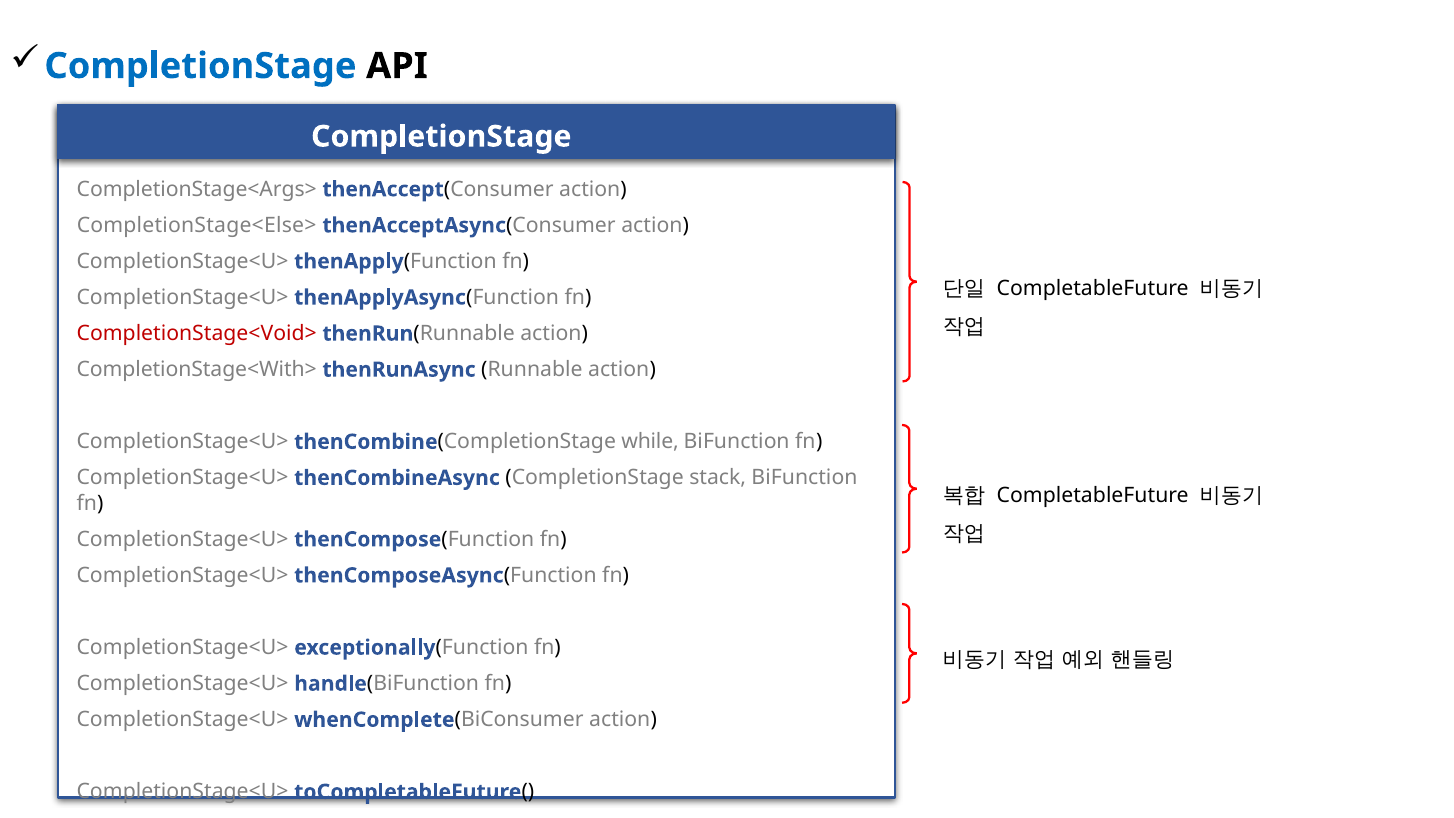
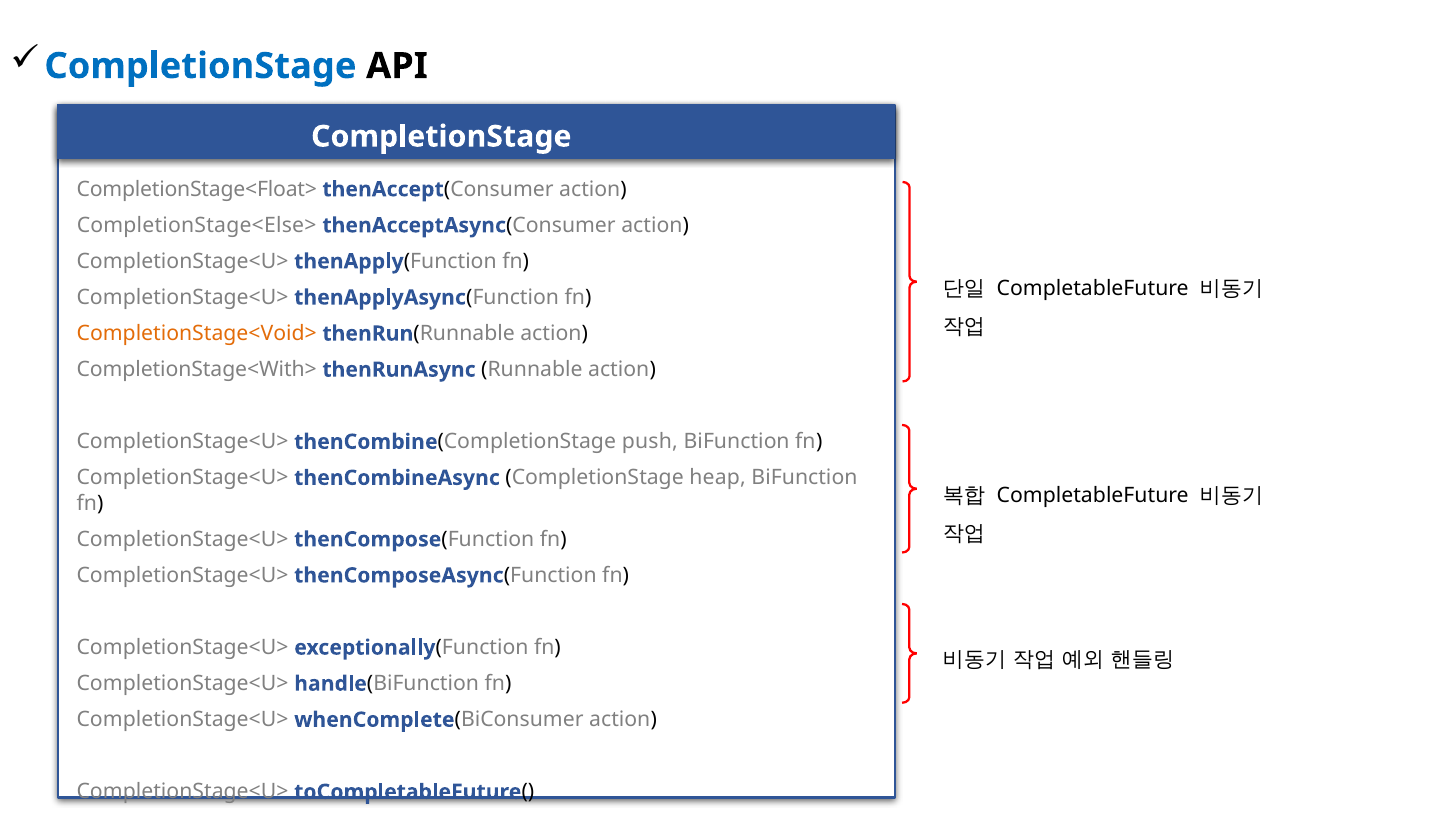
CompletionStage<Args>: CompletionStage<Args> -> CompletionStage<Float> (197, 189)
CompletionStage<Void> colour: red -> orange (197, 334)
while: while -> push (650, 442)
stack: stack -> heap (718, 478)
